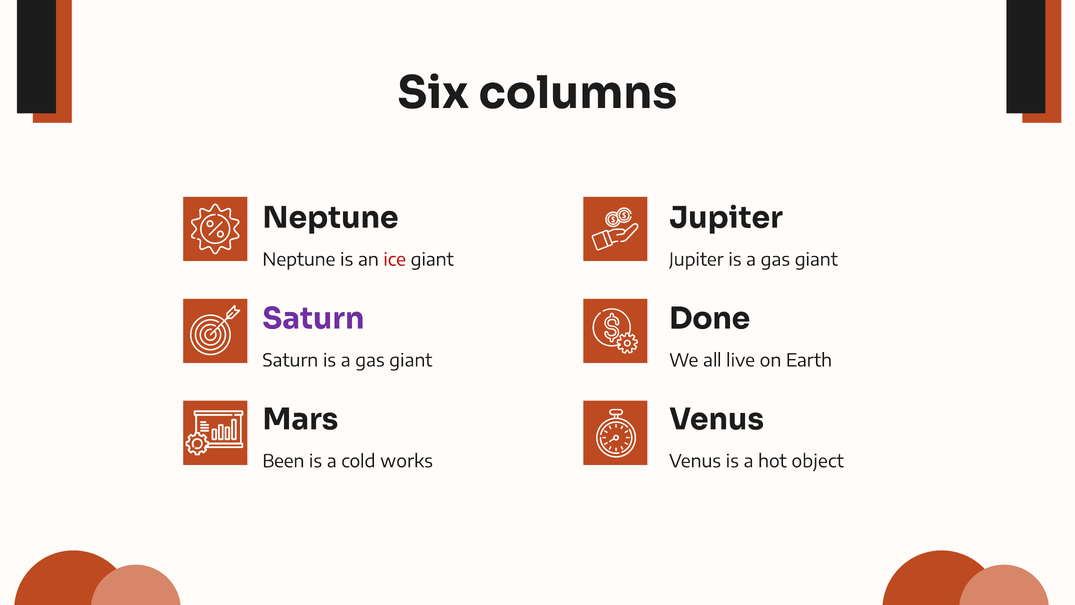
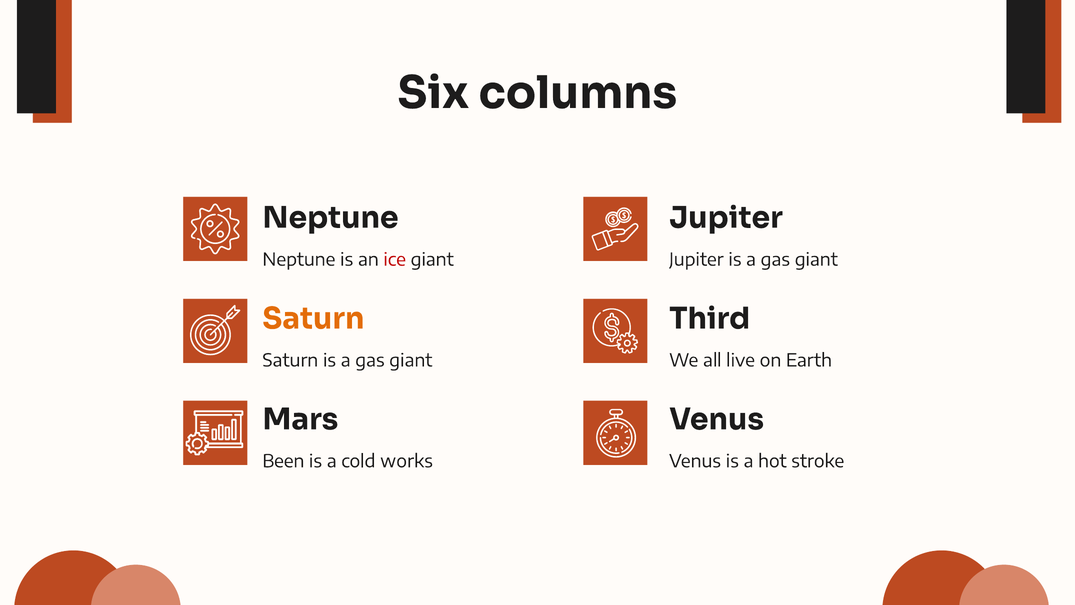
Saturn colour: purple -> orange (313, 319)
Done: Done -> Third (710, 319)
object: object -> stroke (818, 461)
